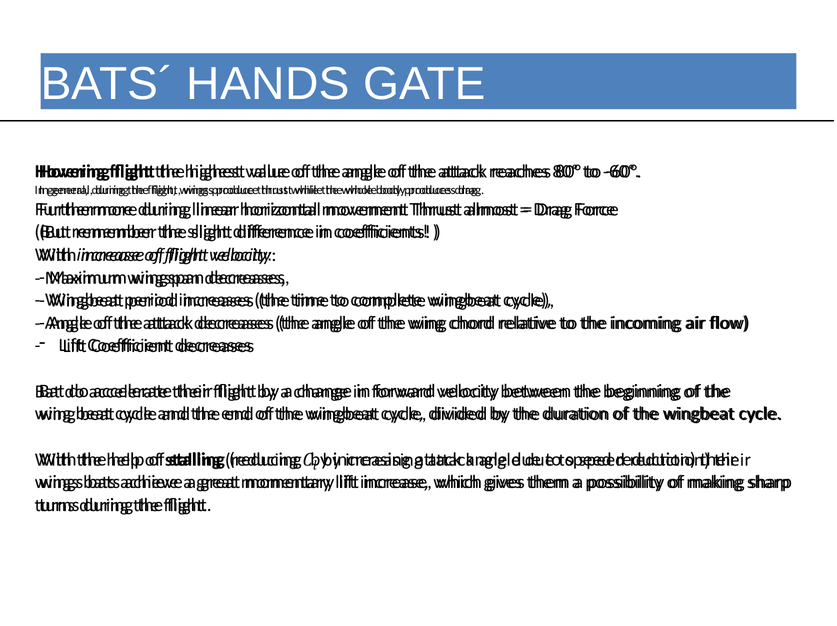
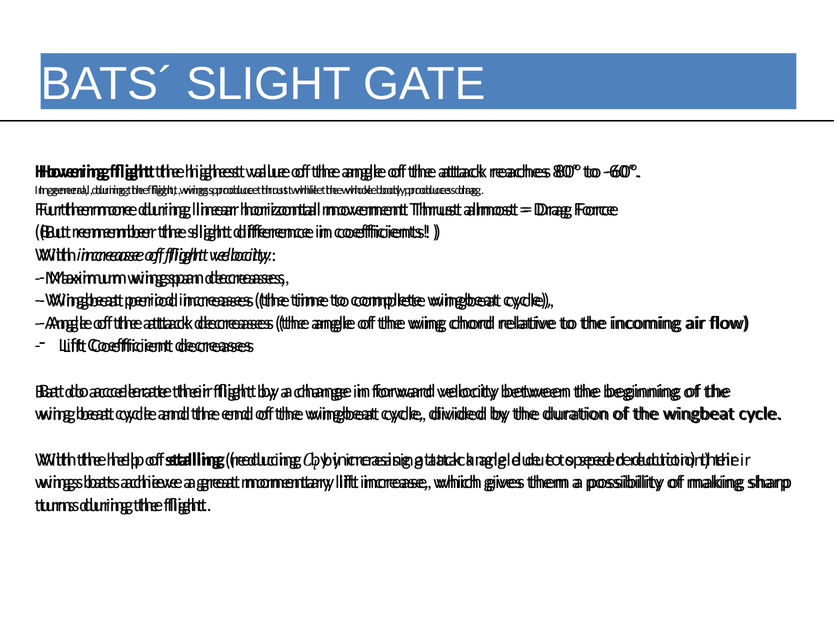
BATS´ HANDS: HANDS -> SLIGHT (269, 84)
